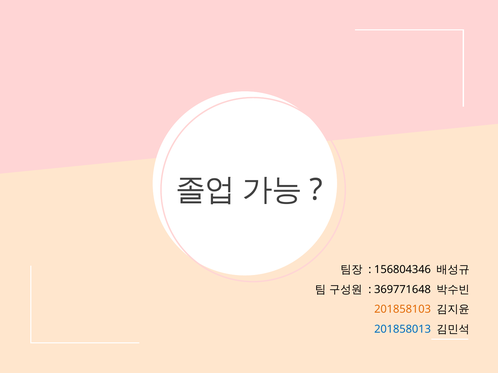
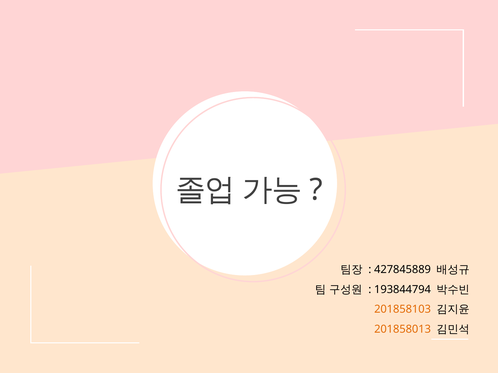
156804346: 156804346 -> 427845889 (403, 270)
369771648: 369771648 -> 193844794 (403, 290)
201858013 colour: blue -> orange (403, 330)
